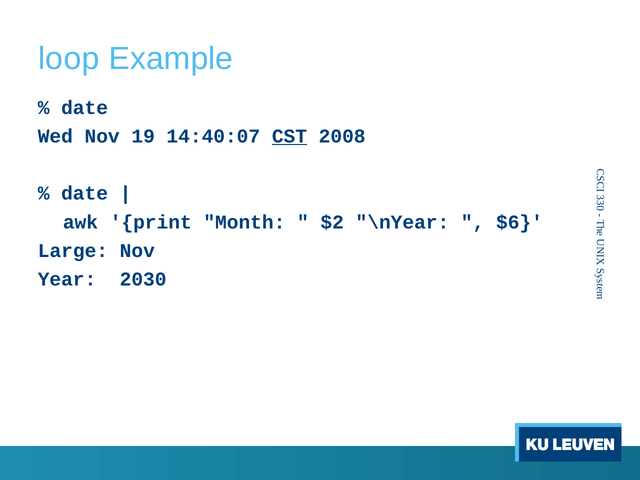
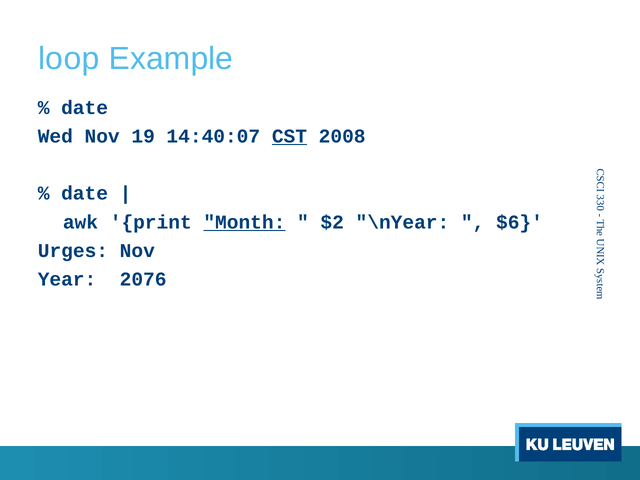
Month underline: none -> present (244, 222)
Large: Large -> Urges (73, 251)
2030: 2030 -> 2076 (143, 279)
